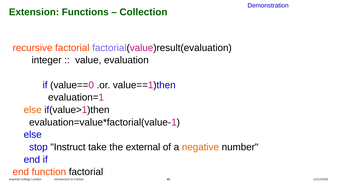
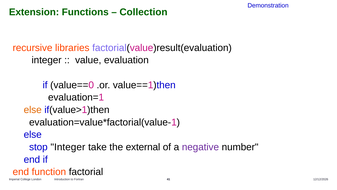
recursive factorial: factorial -> libraries (72, 48)
stop Instruct: Instruct -> Integer (68, 147)
negative colour: orange -> purple (200, 147)
